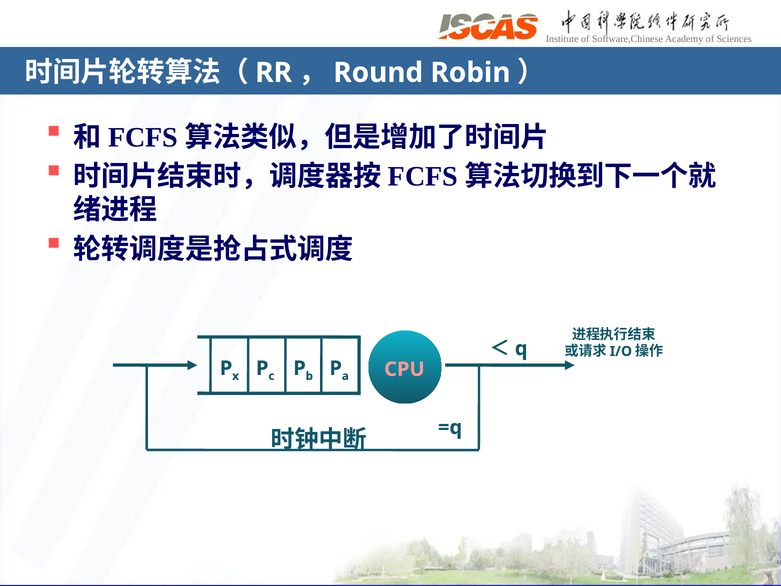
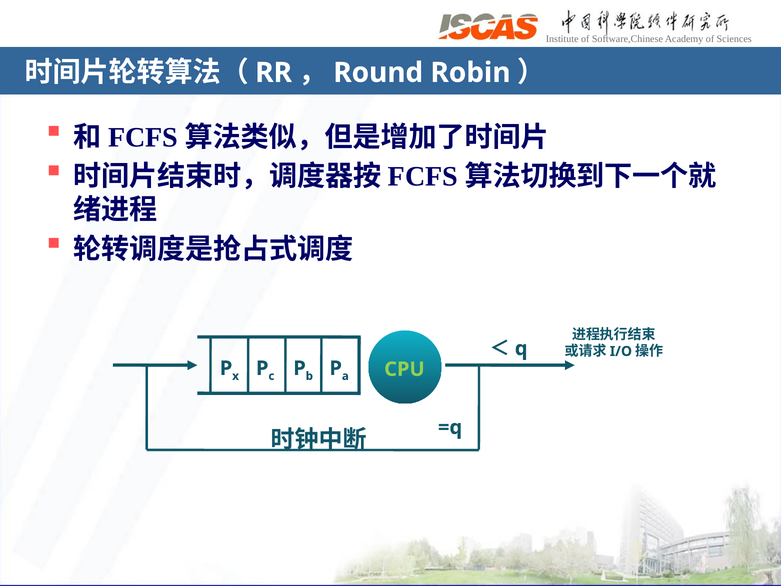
CPU colour: pink -> light green (404, 369)
